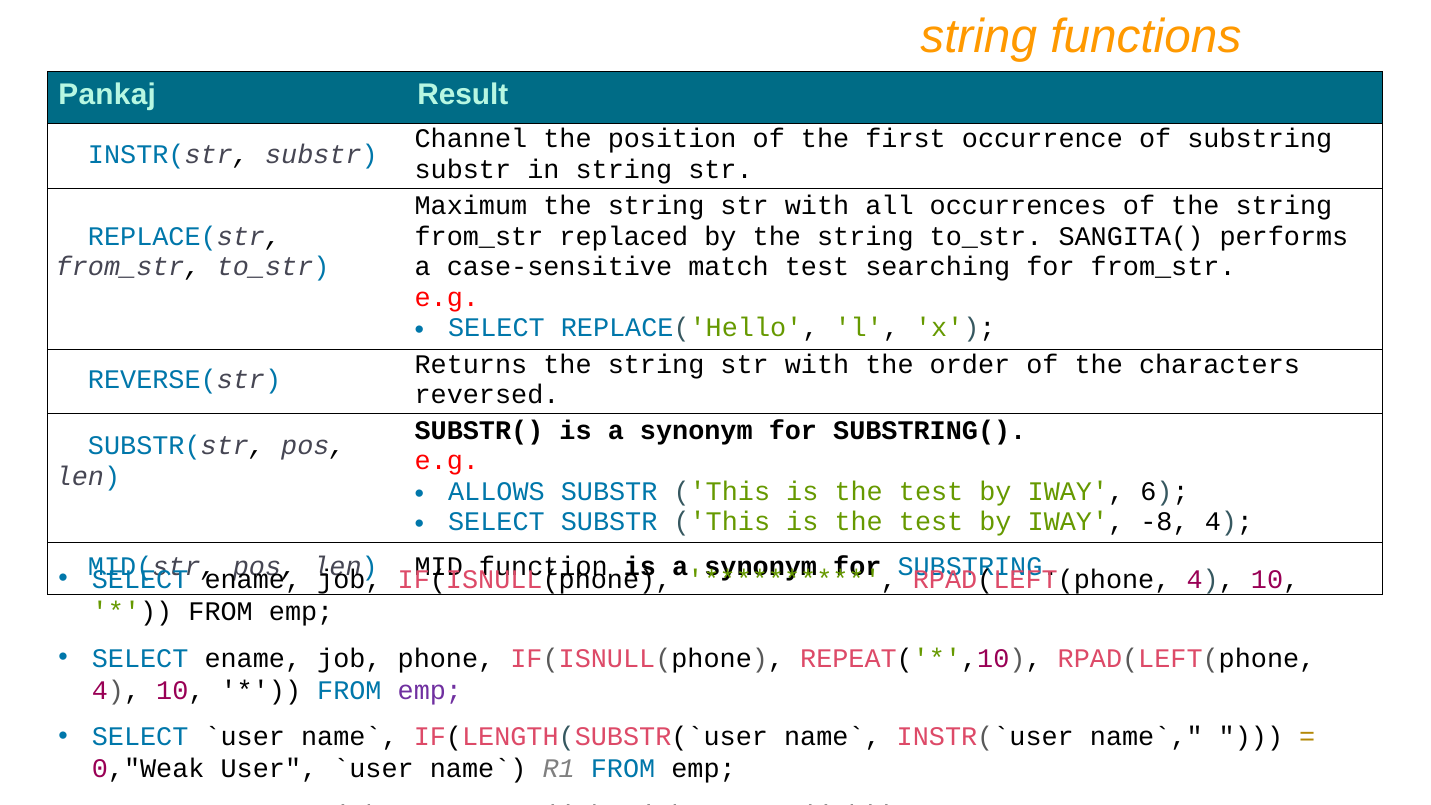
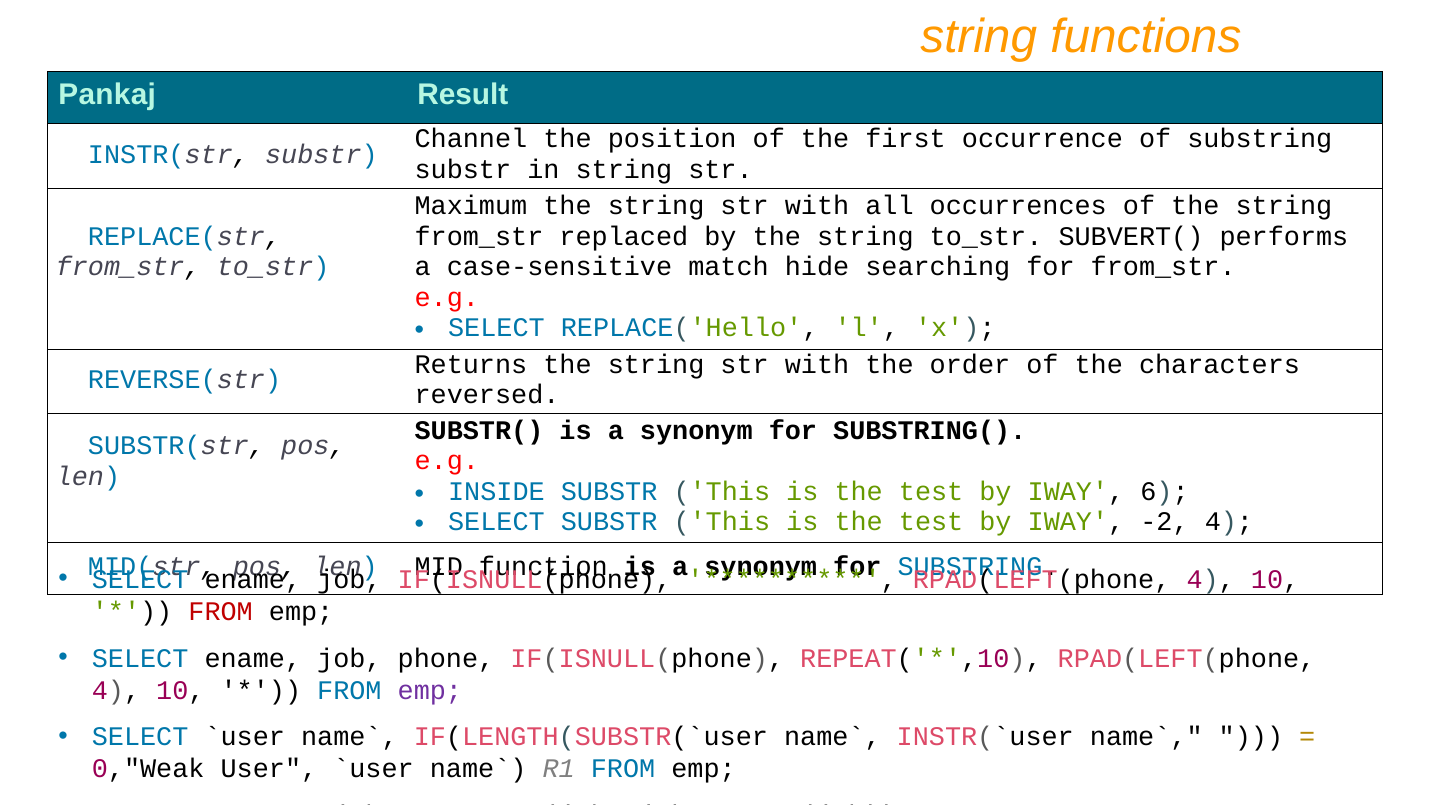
SANGITA(: SANGITA( -> SUBVERT( (1131, 237)
match test: test -> hide (817, 267)
ALLOWS: ALLOWS -> INSIDE (496, 492)
-8: -8 -> -2 (1165, 522)
FROM colour: black -> red (221, 612)
